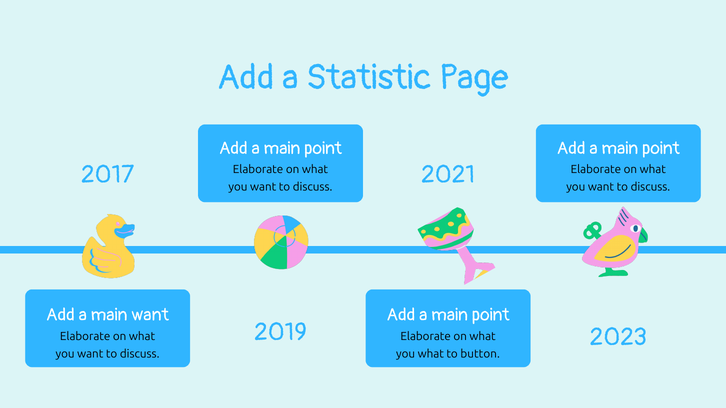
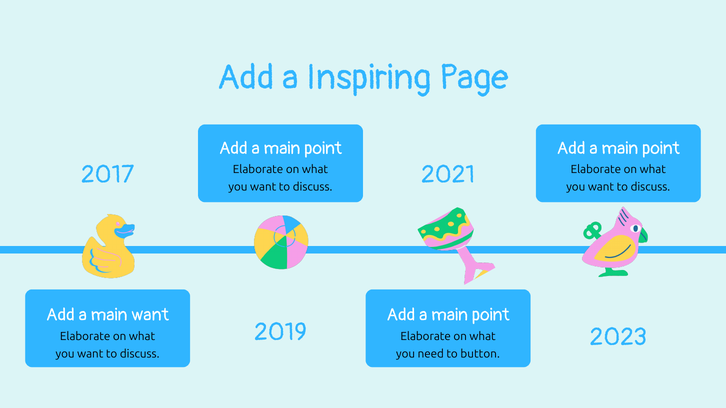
Statistic: Statistic -> Inspiring (369, 78)
you what: what -> need (431, 354)
